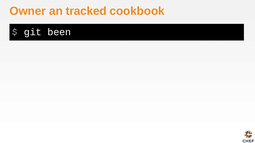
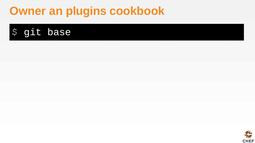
tracked: tracked -> plugins (86, 11)
been: been -> base (59, 32)
